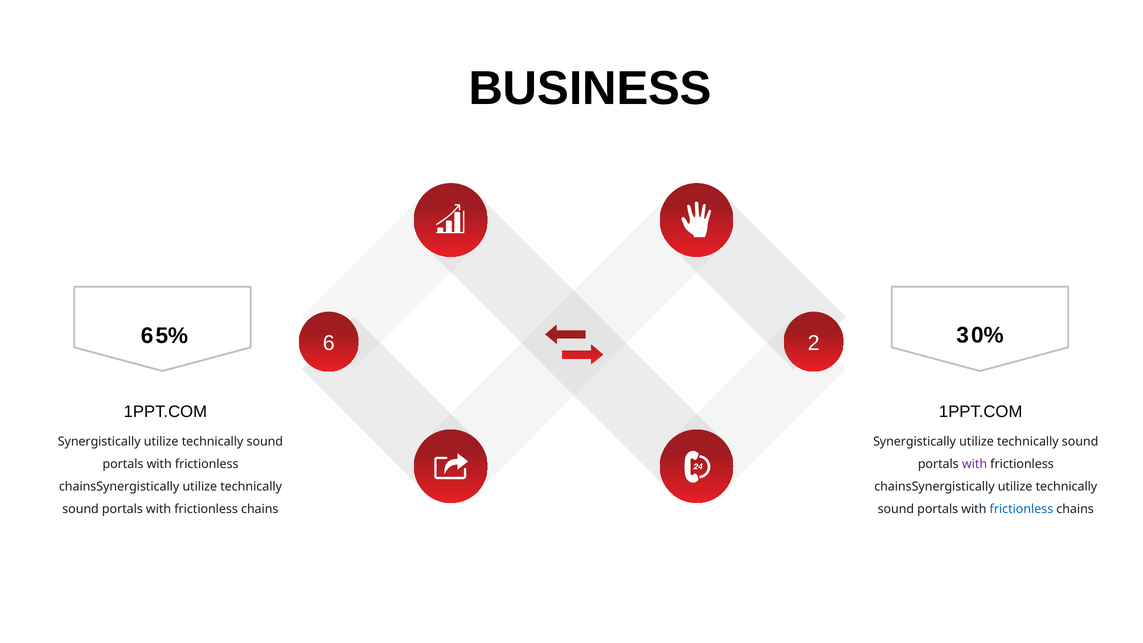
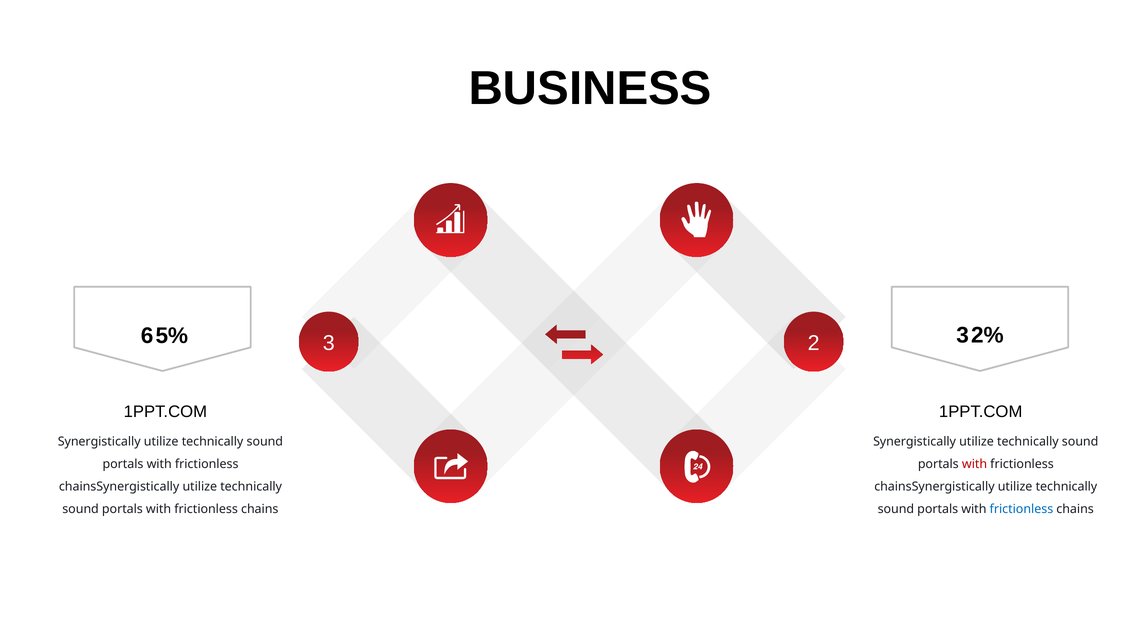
0%: 0% -> 2% (987, 335)
5% 6: 6 -> 3 (329, 343)
with colour: purple -> red (975, 464)
